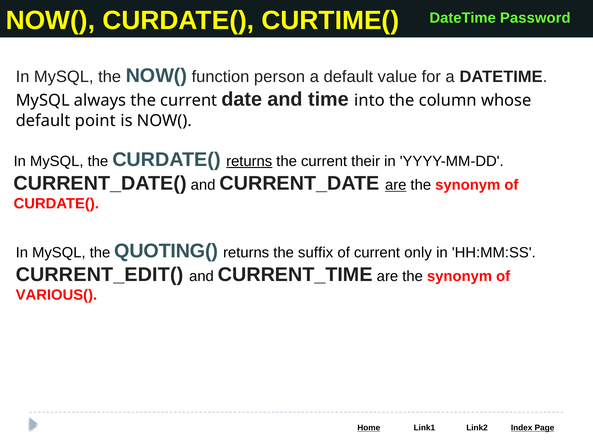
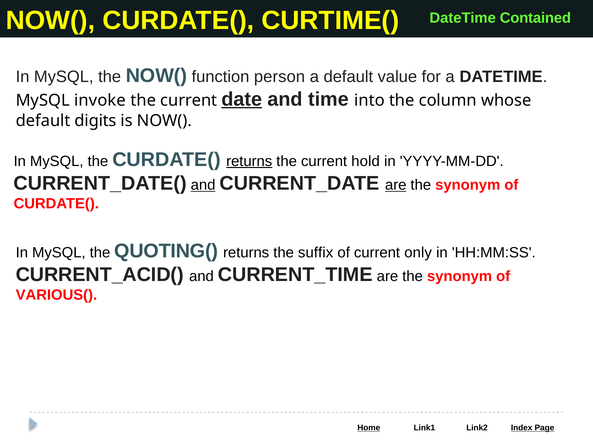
Password: Password -> Contained (535, 18)
always: always -> invoke (100, 100)
date underline: none -> present (242, 99)
point: point -> digits (96, 121)
their: their -> hold (366, 161)
and underline: none -> present (203, 185)
CURRENT_EDIT(: CURRENT_EDIT( -> CURRENT_ACID( (100, 274)
